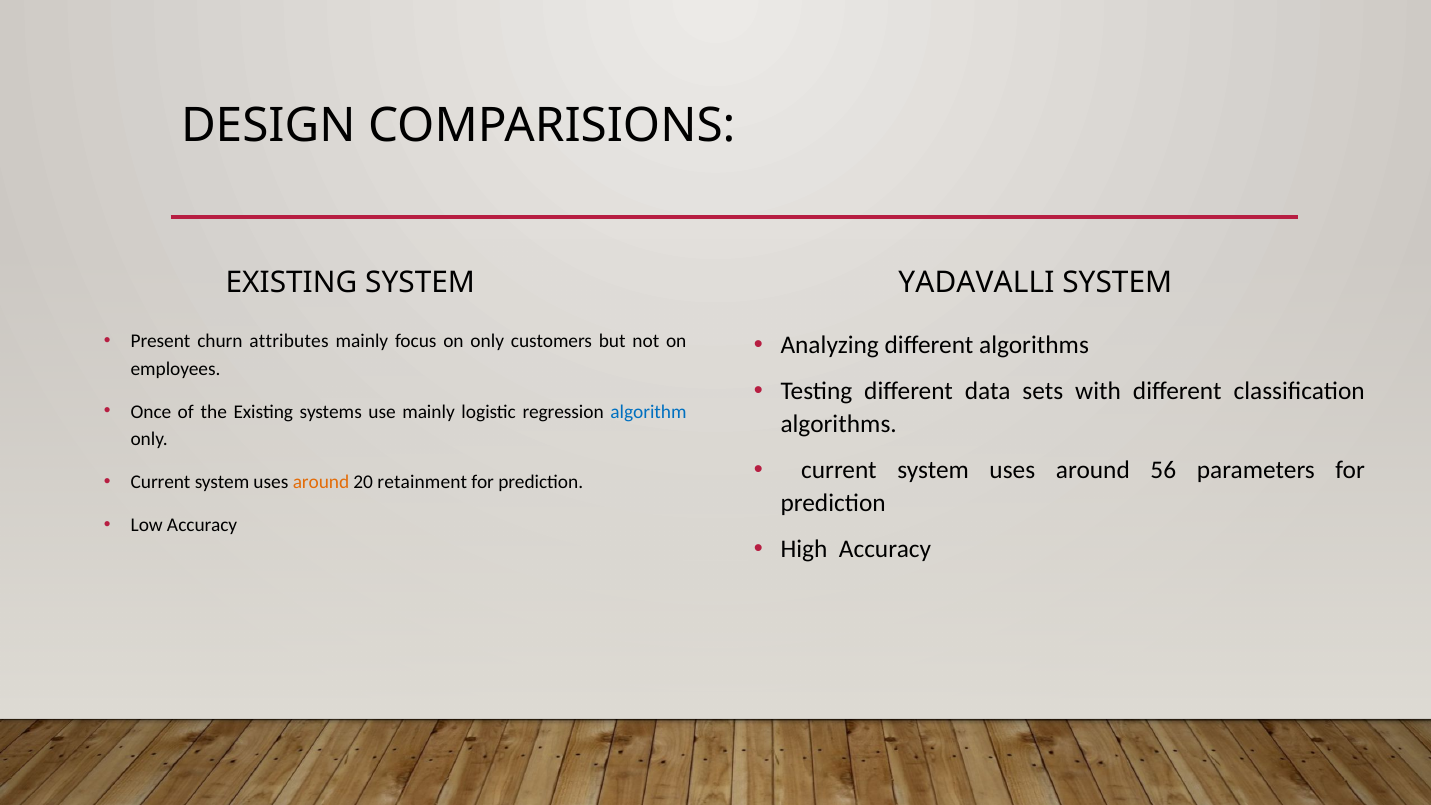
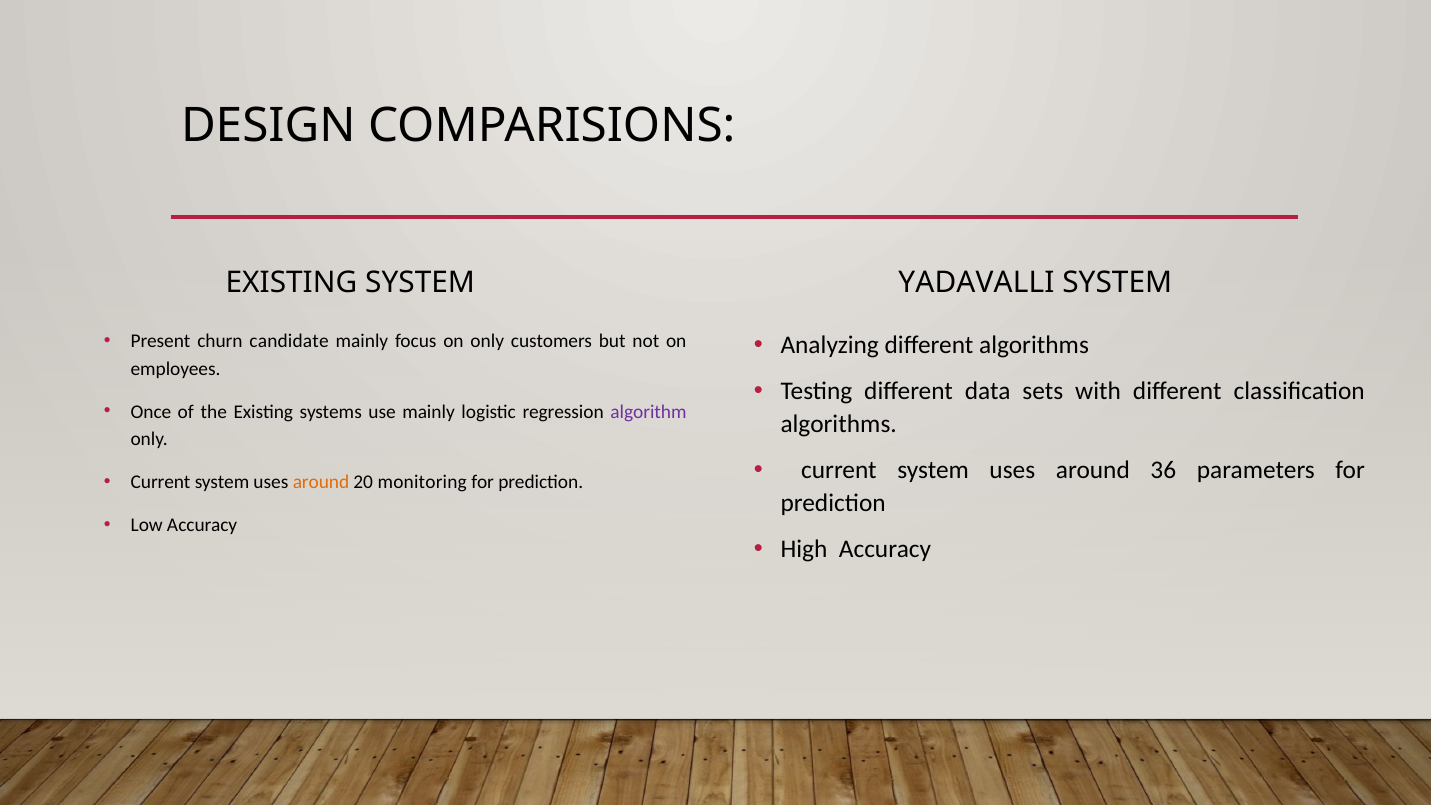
attributes: attributes -> candidate (289, 341)
algorithm colour: blue -> purple (648, 412)
56: 56 -> 36 (1163, 470)
retainment: retainment -> monitoring (422, 482)
